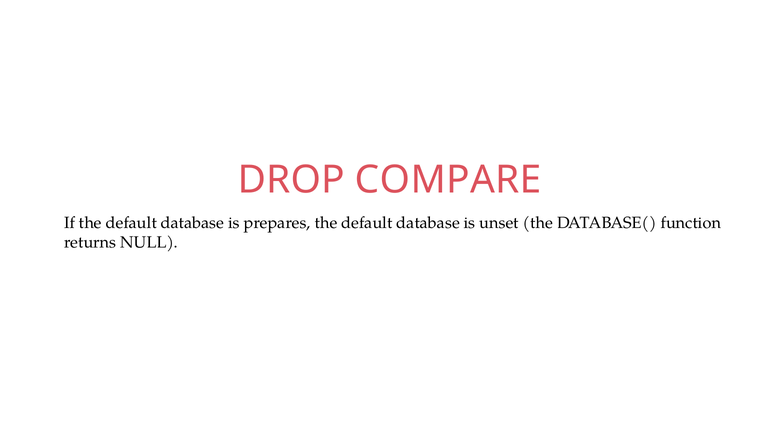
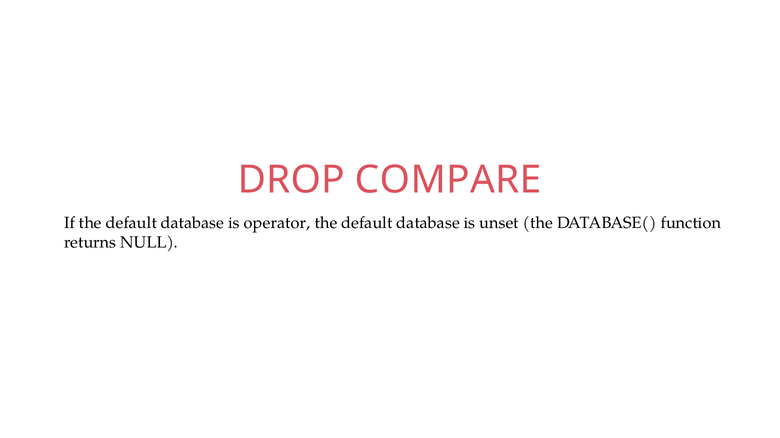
prepares: prepares -> operator (277, 223)
